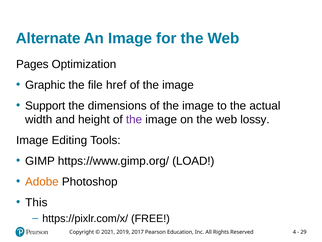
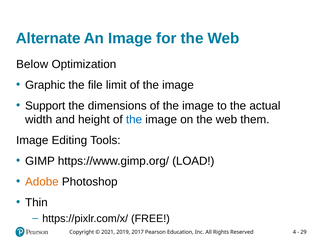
Pages: Pages -> Below (32, 64)
href: href -> limit (116, 85)
the colour: purple -> blue (134, 119)
lossy: lossy -> them (255, 119)
This: This -> Thin (36, 202)
